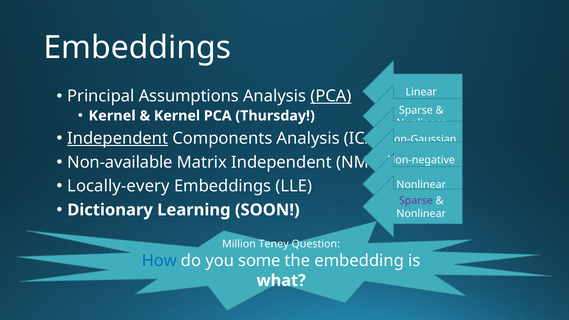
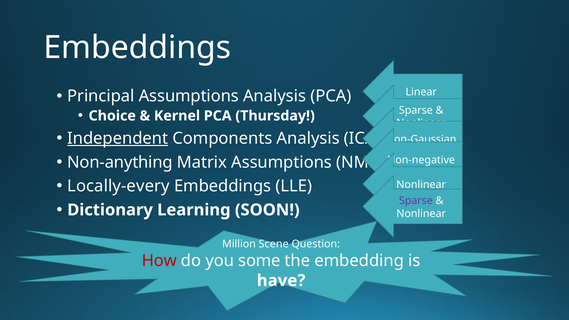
PCA underline: present -> none (331, 96)
Kernel: Kernel -> Choice (112, 116)
Non-available: Non-available -> Non-anything (120, 162)
Matrix Independent: Independent -> Assumptions (282, 162)
Teney: Teney -> Scene (274, 244)
How colour: blue -> red (159, 261)
what: what -> have (281, 281)
